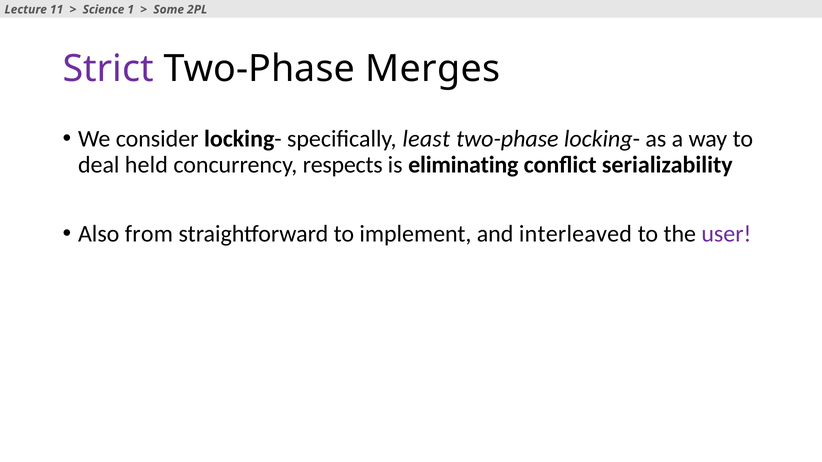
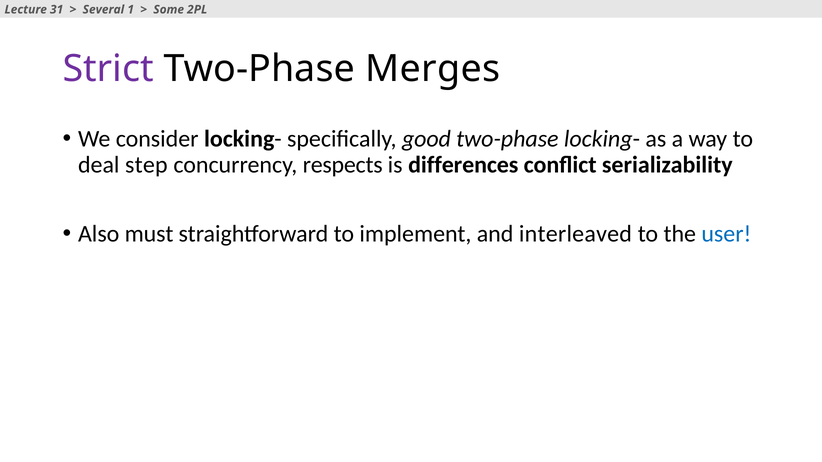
11: 11 -> 31 (57, 10)
Science: Science -> Several (103, 10)
least: least -> good (426, 139)
held: held -> step (146, 165)
eliminating: eliminating -> differences (463, 165)
from: from -> must (149, 234)
user colour: purple -> blue (726, 234)
